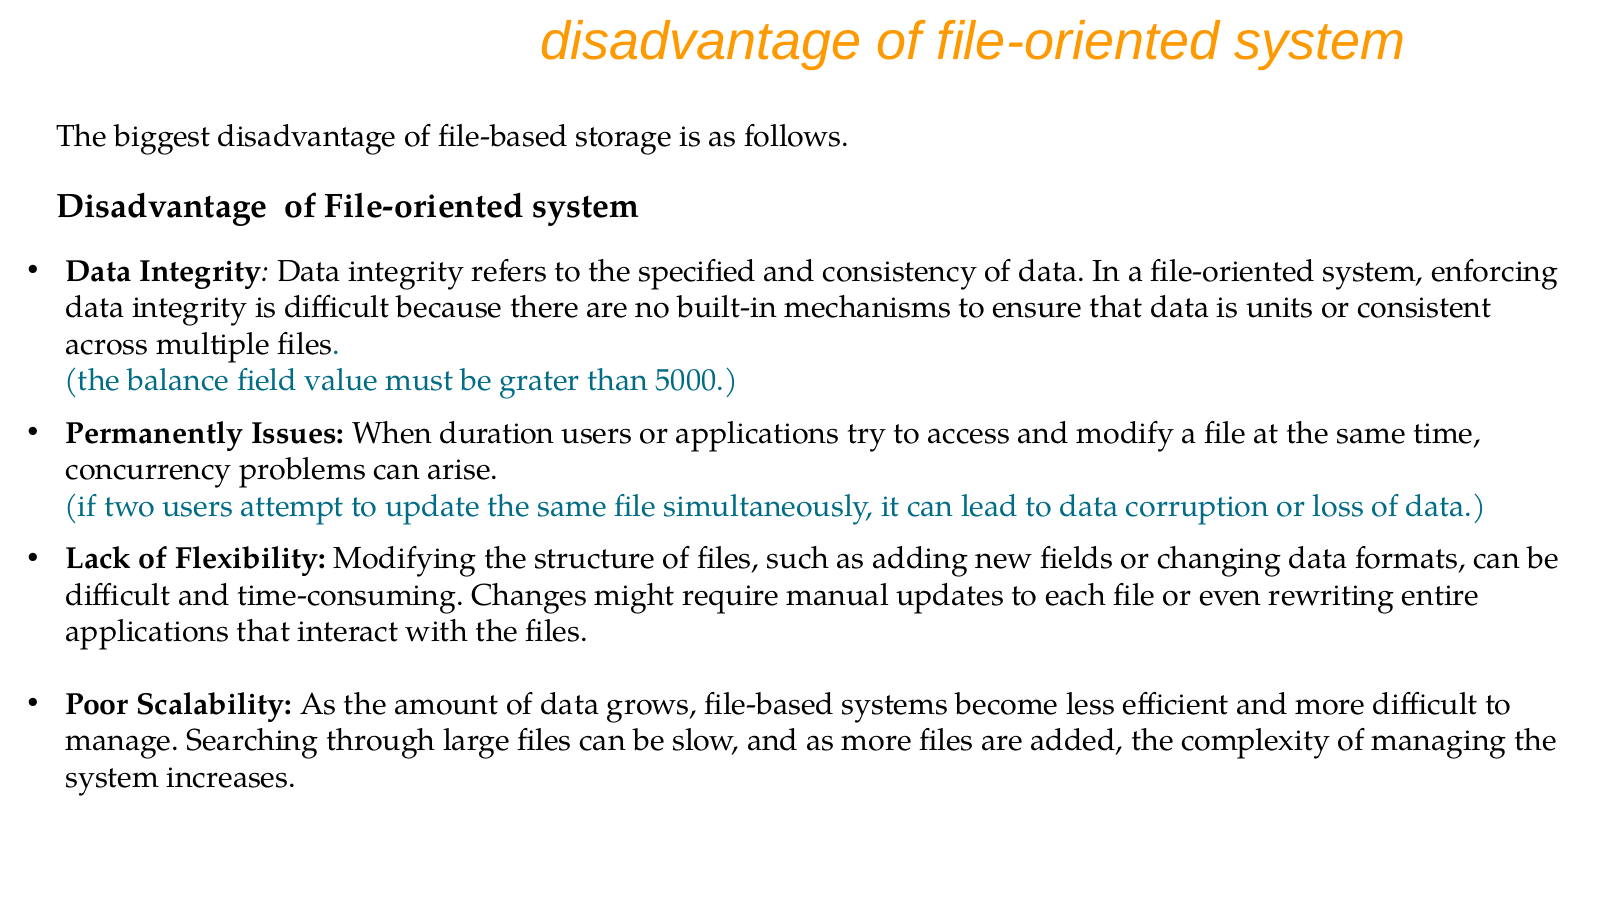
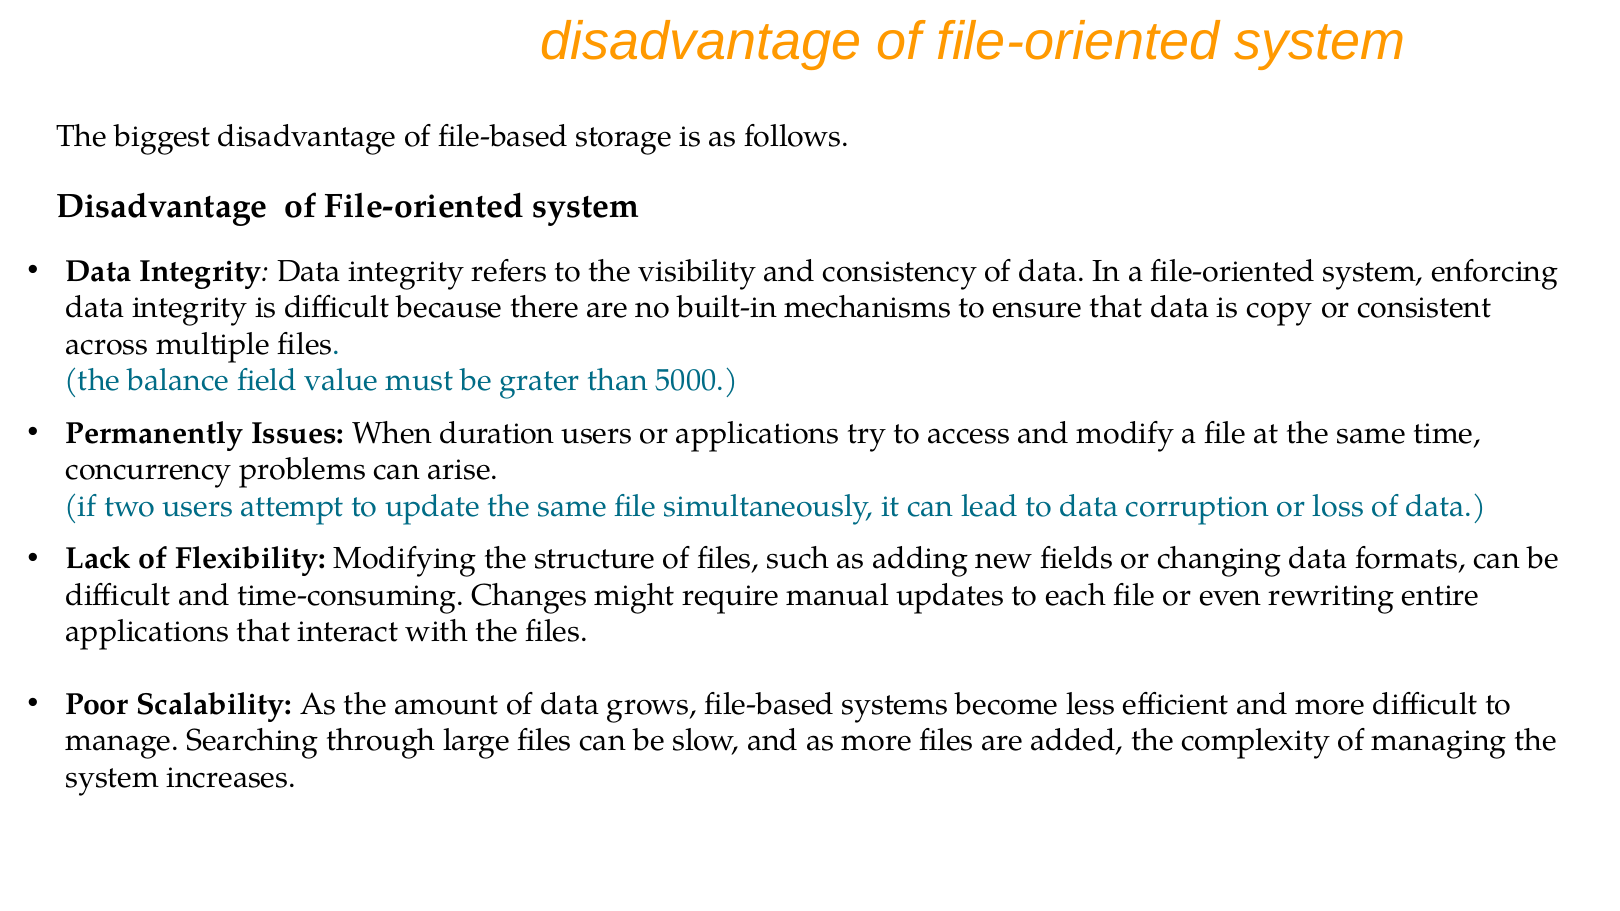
specified: specified -> visibility (697, 271)
units: units -> copy (1280, 308)
